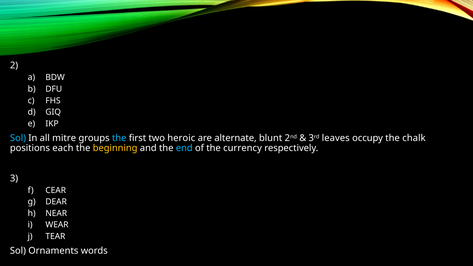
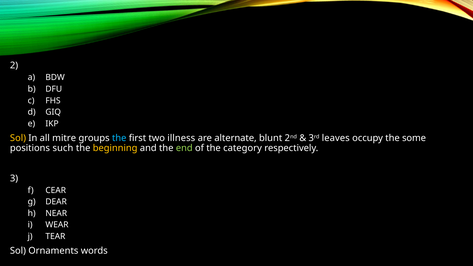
Sol colour: light blue -> yellow (18, 138)
heroic: heroic -> illness (181, 138)
chalk: chalk -> some (414, 138)
each: each -> such (63, 148)
end colour: light blue -> light green (184, 148)
currency: currency -> category (243, 148)
